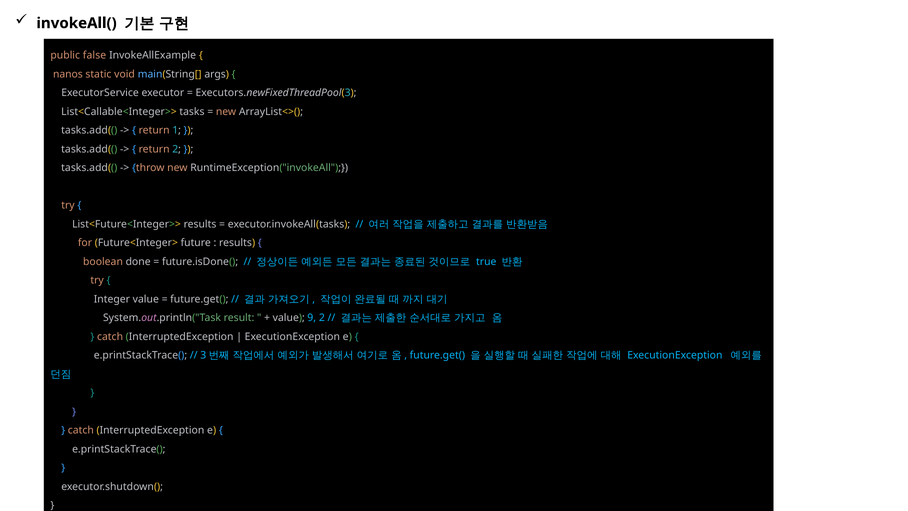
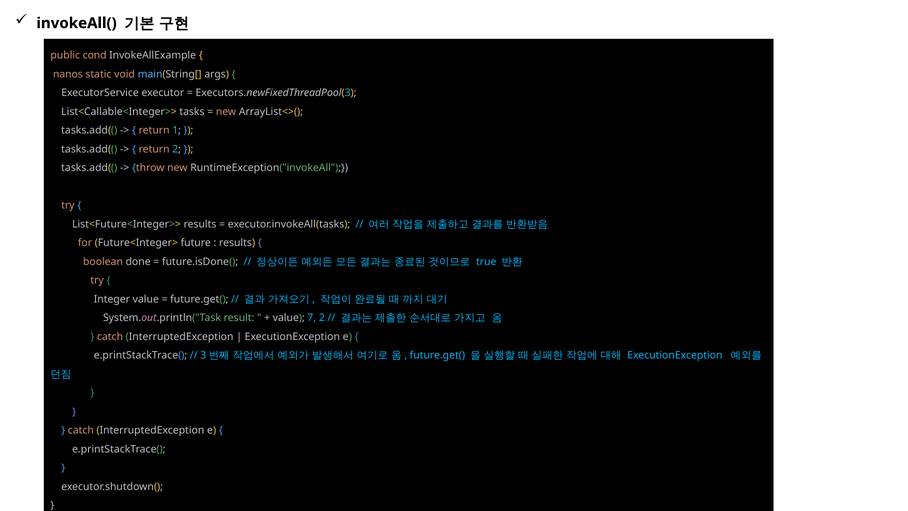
false: false -> cond (95, 55)
9: 9 -> 7 (312, 318)
